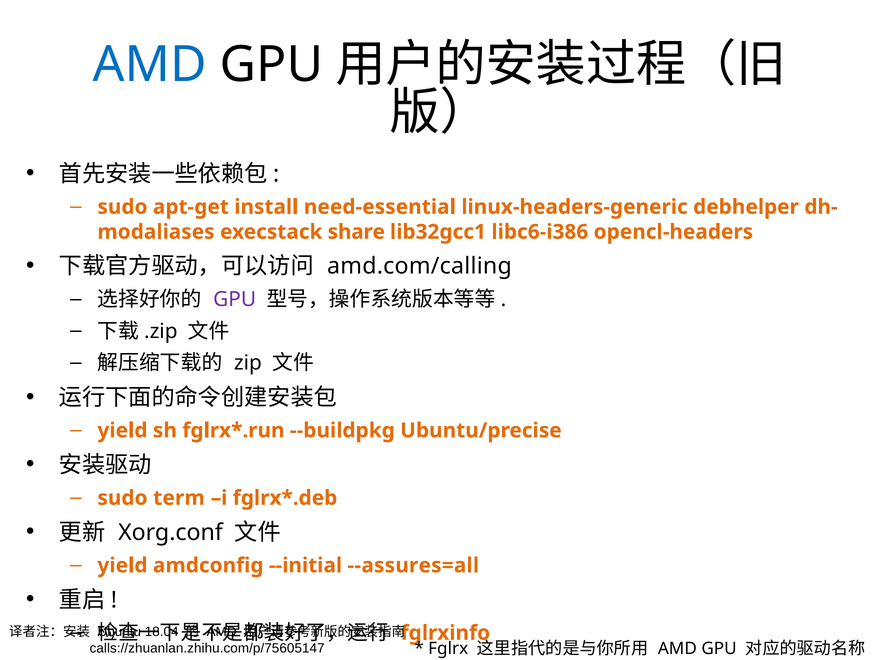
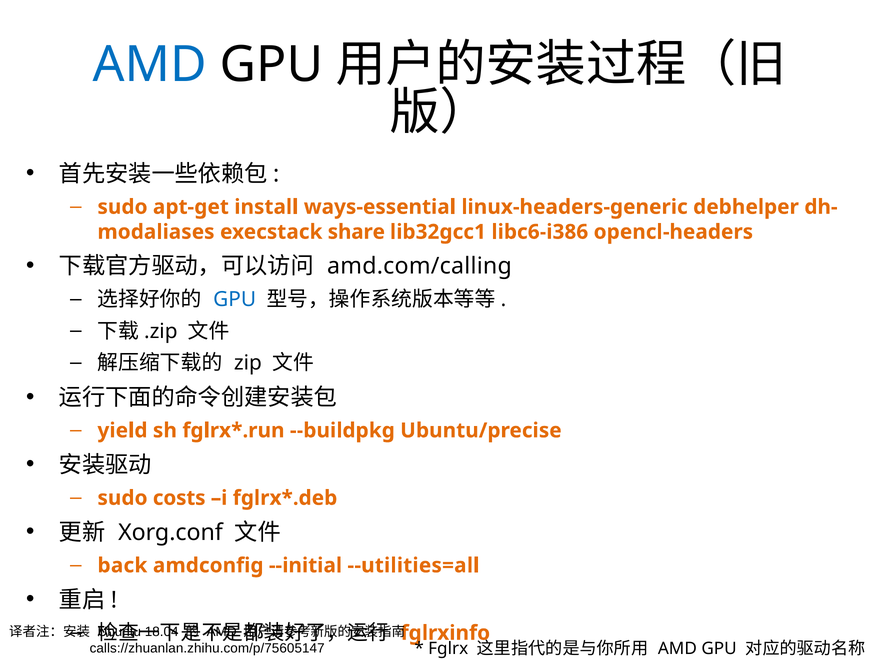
need-essential: need-essential -> ways-essential (380, 207)
GPU colour: purple -> blue (235, 299)
term: term -> costs (179, 498)
yield: yield -> back (122, 565)
--assures=all: --assures=all -> --utilities=all (413, 565)
